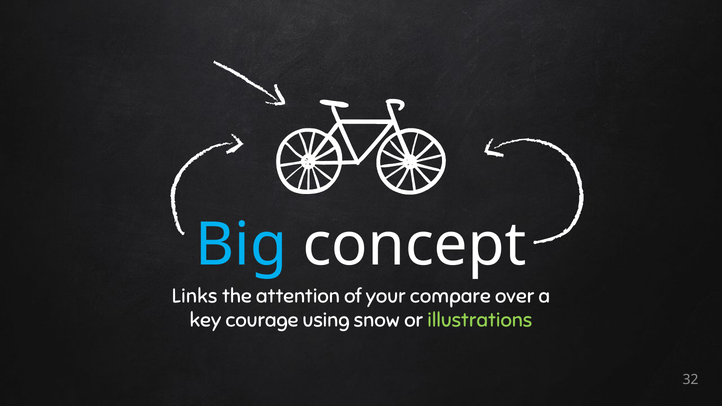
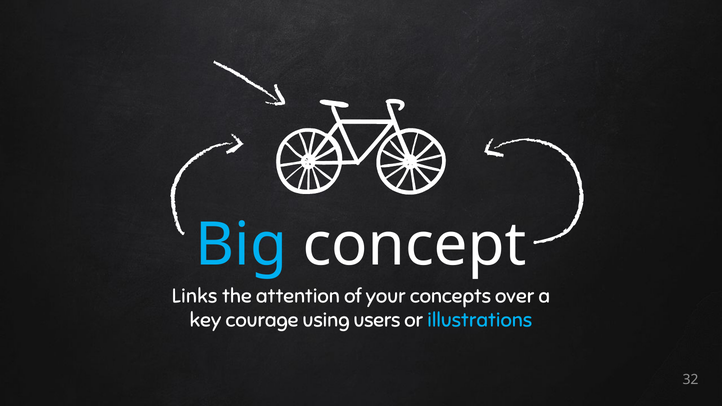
compare: compare -> concepts (450, 296)
snow: snow -> users (377, 320)
illustrations colour: light green -> light blue (480, 320)
